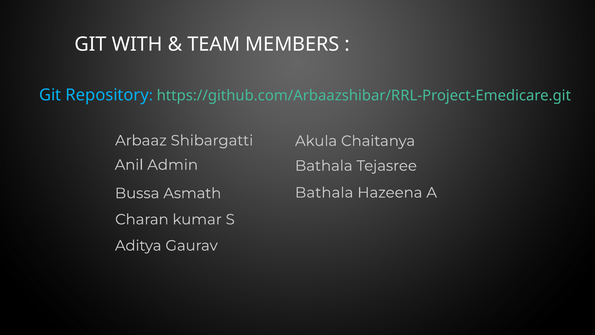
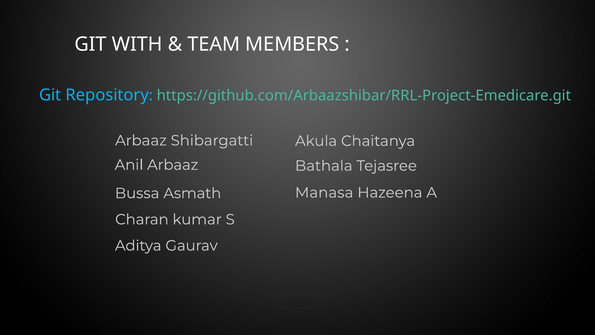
Anil Admin: Admin -> Arbaaz (173, 165)
Bathala: Bathala -> Manasa (324, 192)
